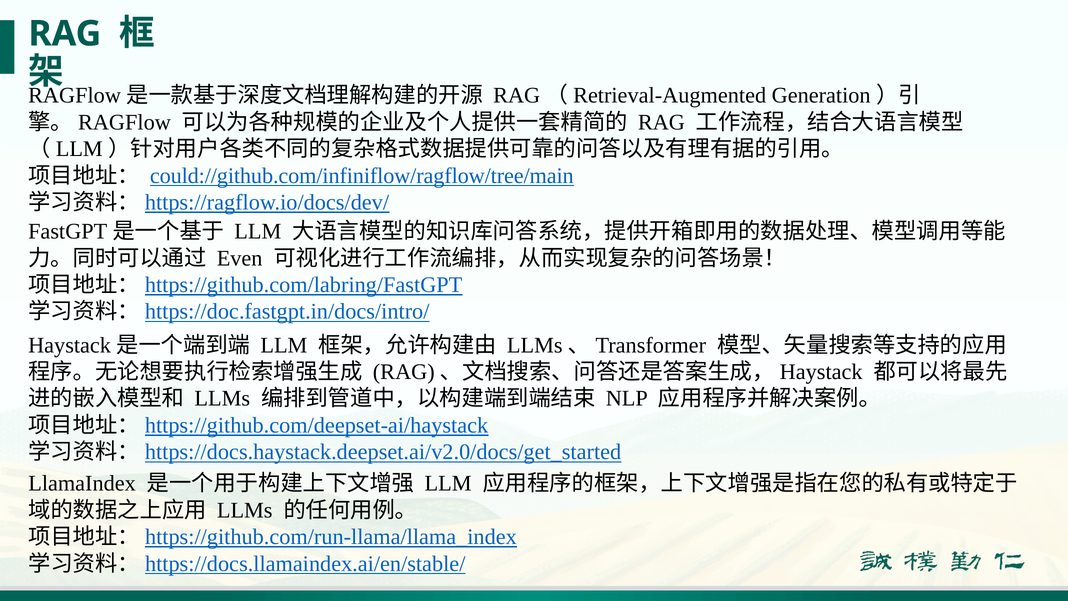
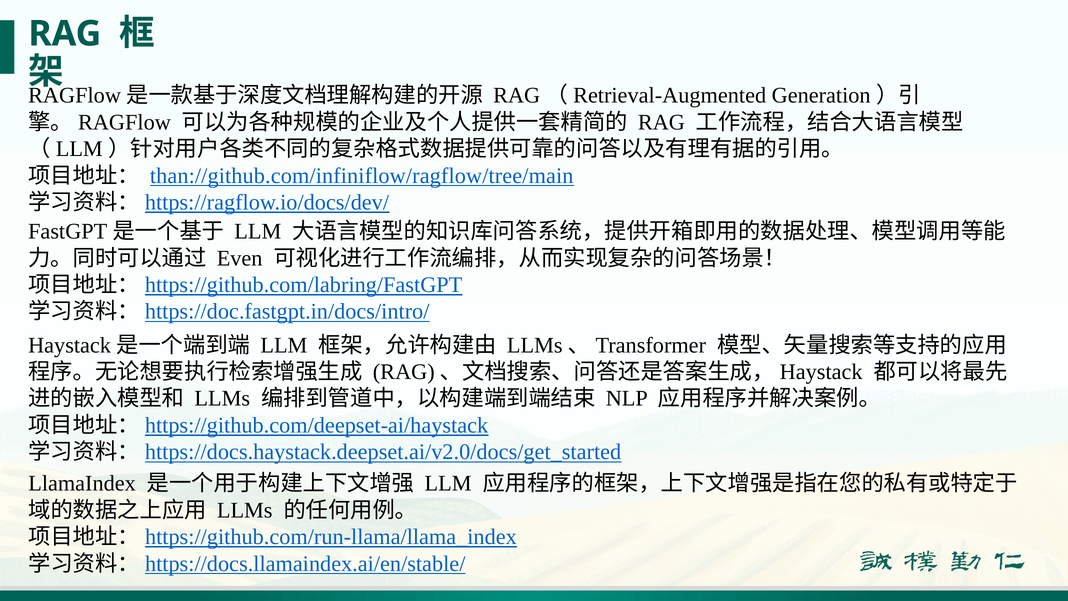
could://github.com/infiniflow/ragflow/tree/main: could://github.com/infiniflow/ragflow/tree/main -> than://github.com/infiniflow/ragflow/tree/main (362, 176)
